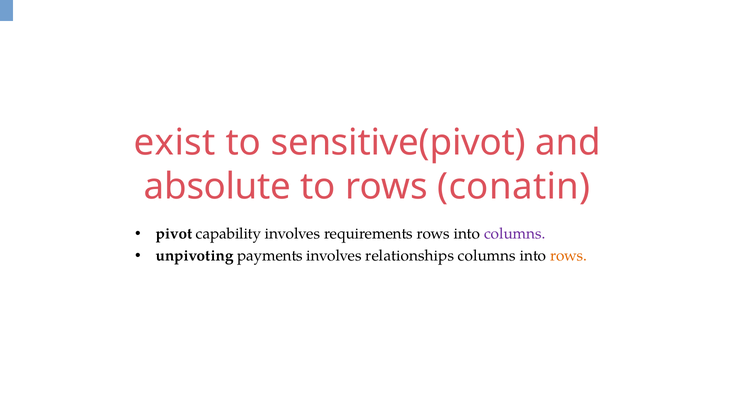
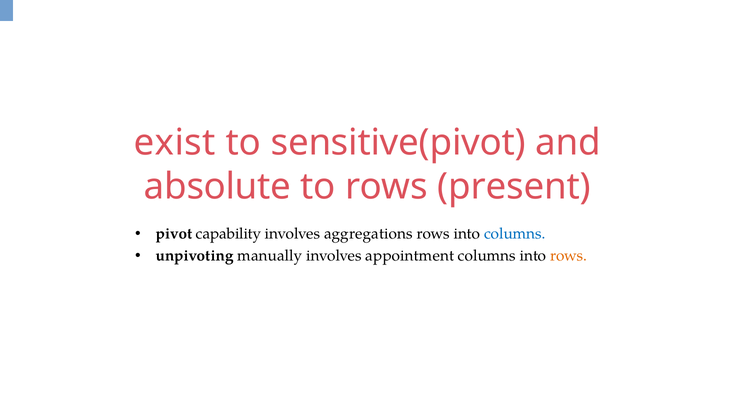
conatin: conatin -> present (514, 187)
requirements: requirements -> aggregations (368, 234)
columns colour: purple -> blue (515, 234)
payments: payments -> manually (270, 256)
relationships: relationships -> appointment (410, 256)
